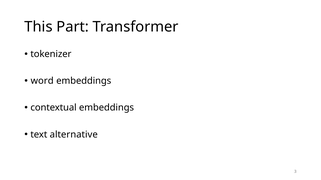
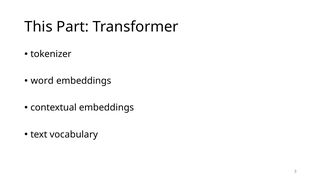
alternative: alternative -> vocabulary (74, 135)
